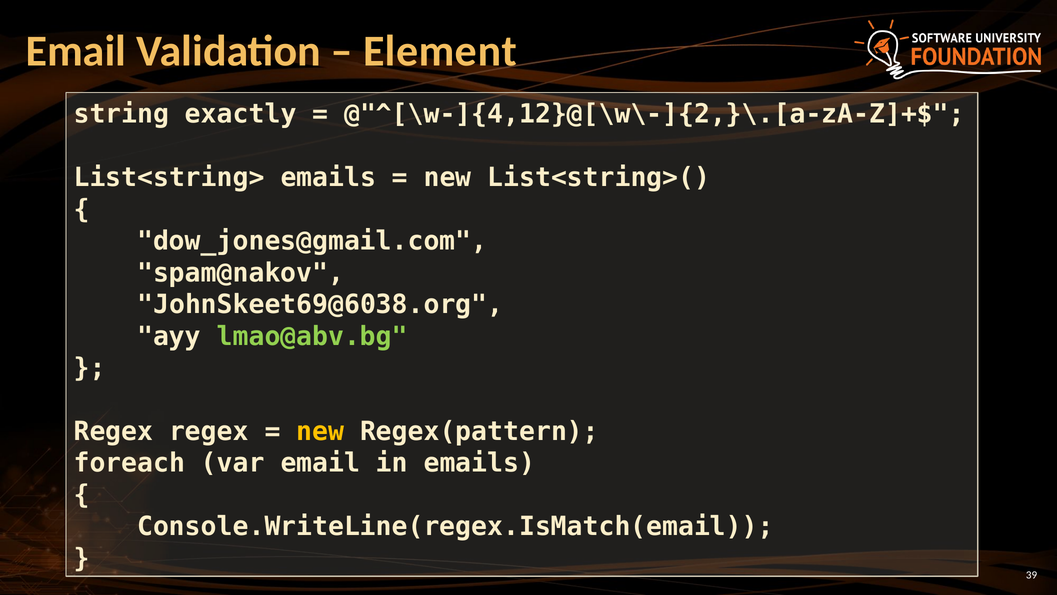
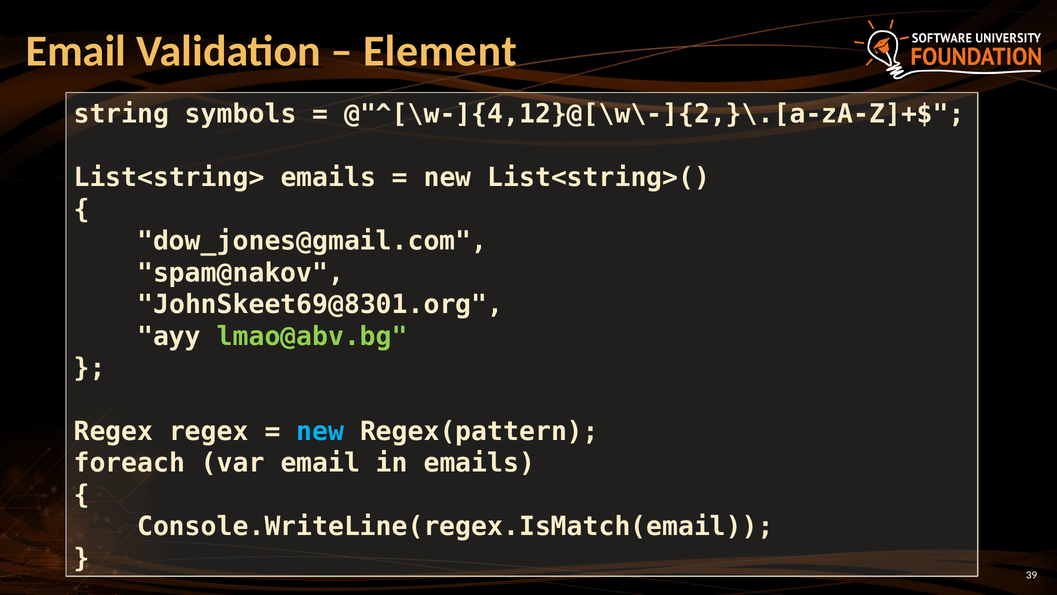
exactly: exactly -> symbols (241, 114)
JohnSkeet69@6038.org: JohnSkeet69@6038.org -> JohnSkeet69@8301.org (320, 304)
new colour: yellow -> light blue (320, 431)
